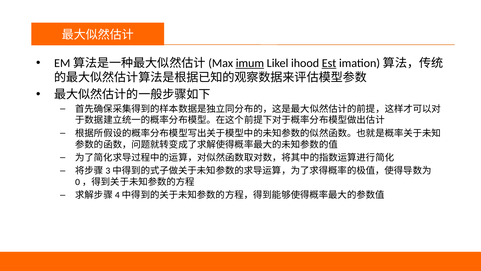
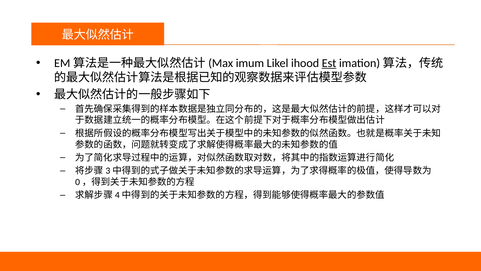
imum underline: present -> none (250, 63)
